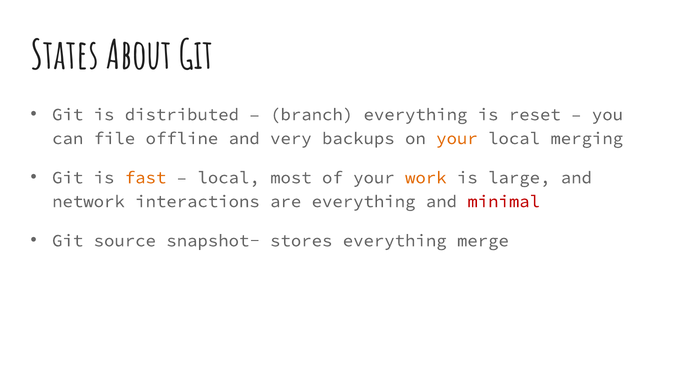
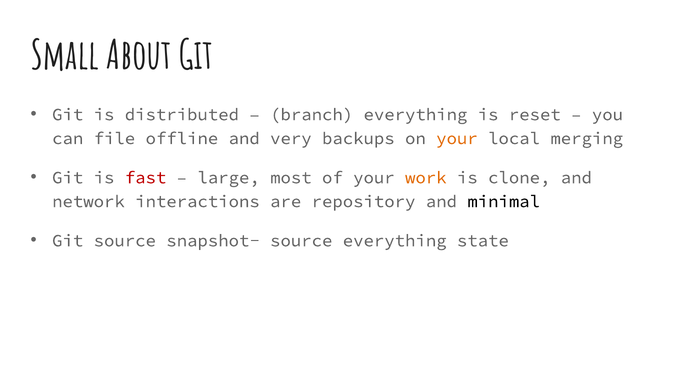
States: States -> Small (65, 56)
fast colour: orange -> red (146, 178)
local: local -> large (229, 178)
large: large -> clone (519, 178)
are everything: everything -> repository (364, 202)
minimal colour: red -> black (504, 202)
snapshot- stores: stores -> source (301, 241)
merge: merge -> state (483, 241)
